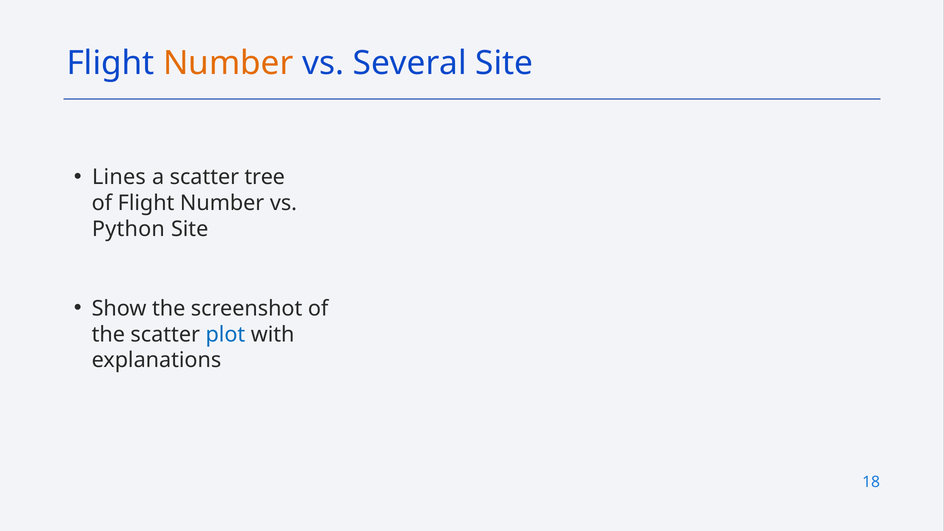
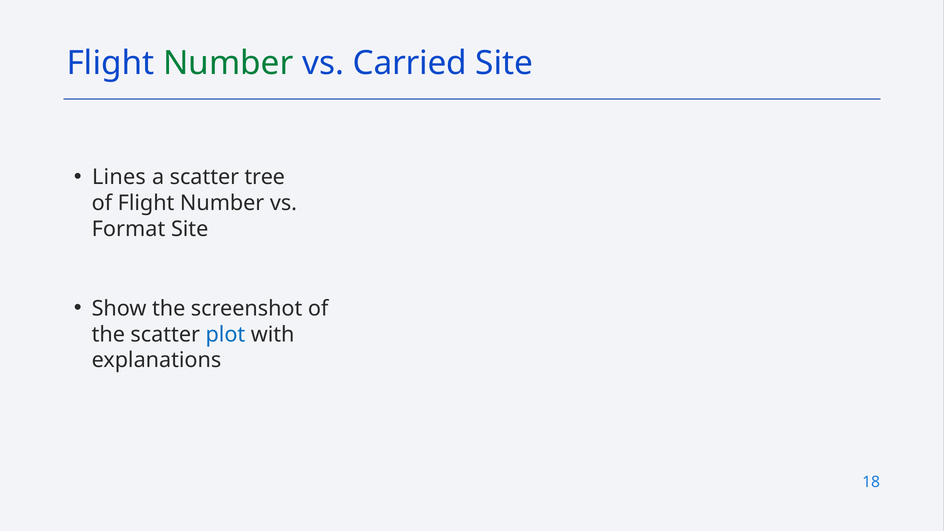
Number colour: orange -> green (228, 63)
Several: Several -> Carried (410, 63)
Python: Python -> Format (128, 229)
